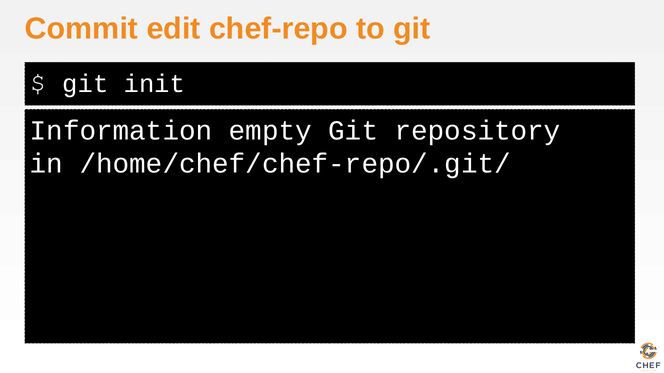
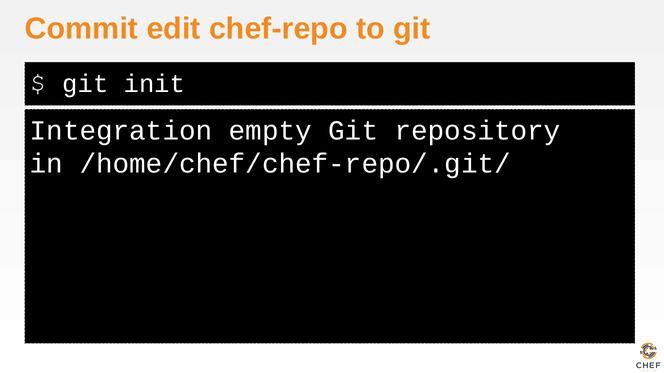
Information: Information -> Integration (121, 131)
